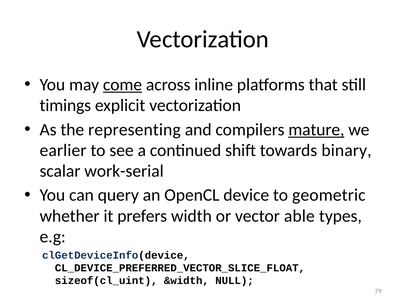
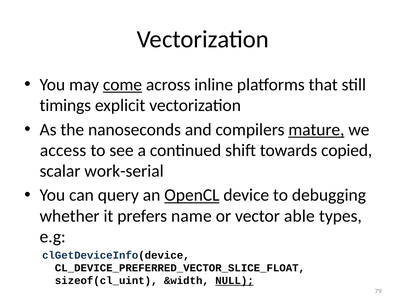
representing: representing -> nanoseconds (135, 129)
earlier: earlier -> access (63, 150)
binary: binary -> copied (347, 150)
OpenCL underline: none -> present (192, 195)
geometric: geometric -> debugging (329, 195)
width: width -> name (191, 216)
NULL underline: none -> present (235, 280)
